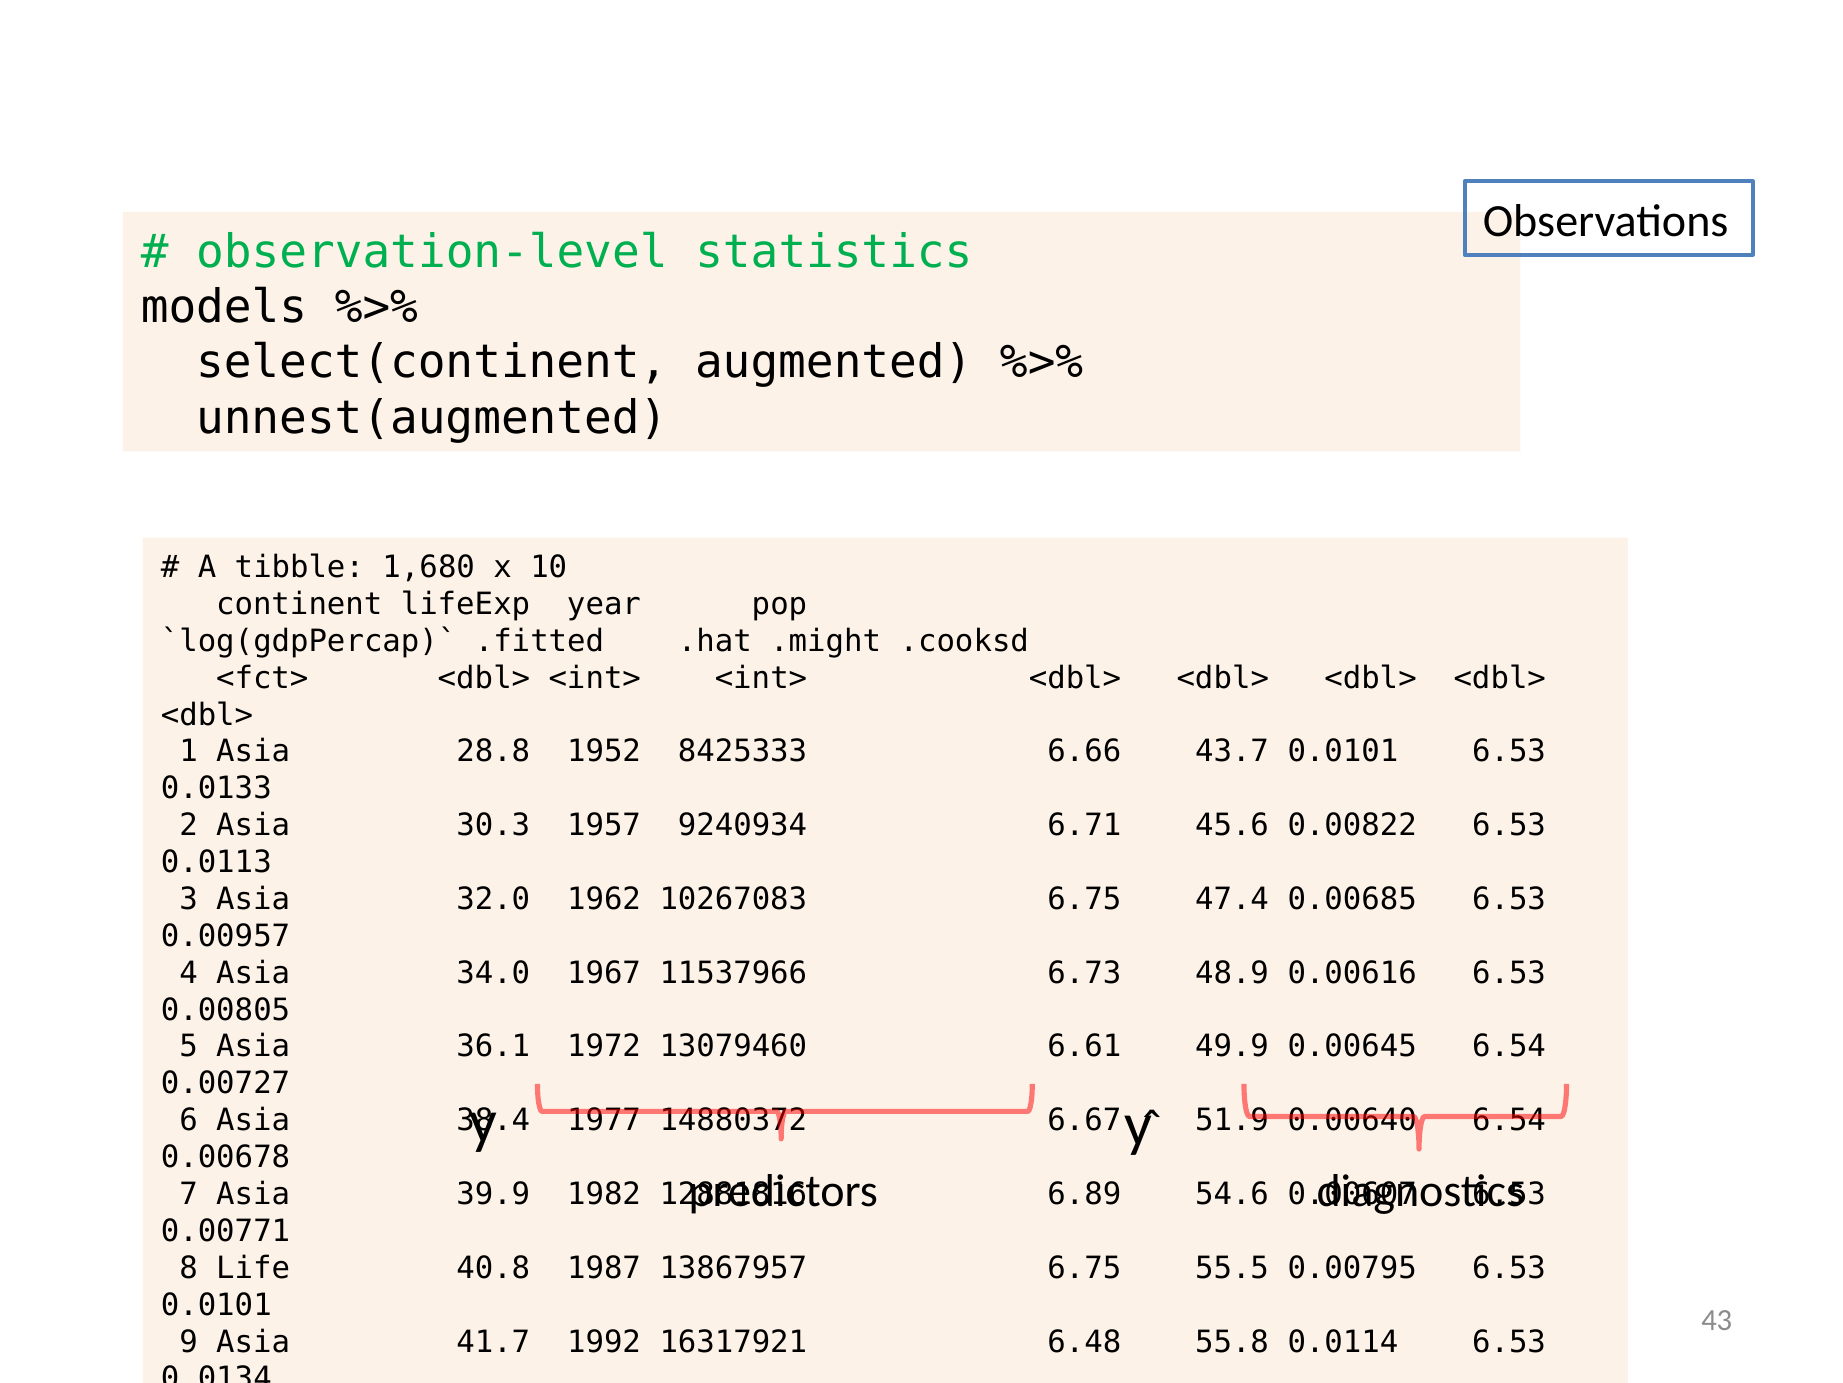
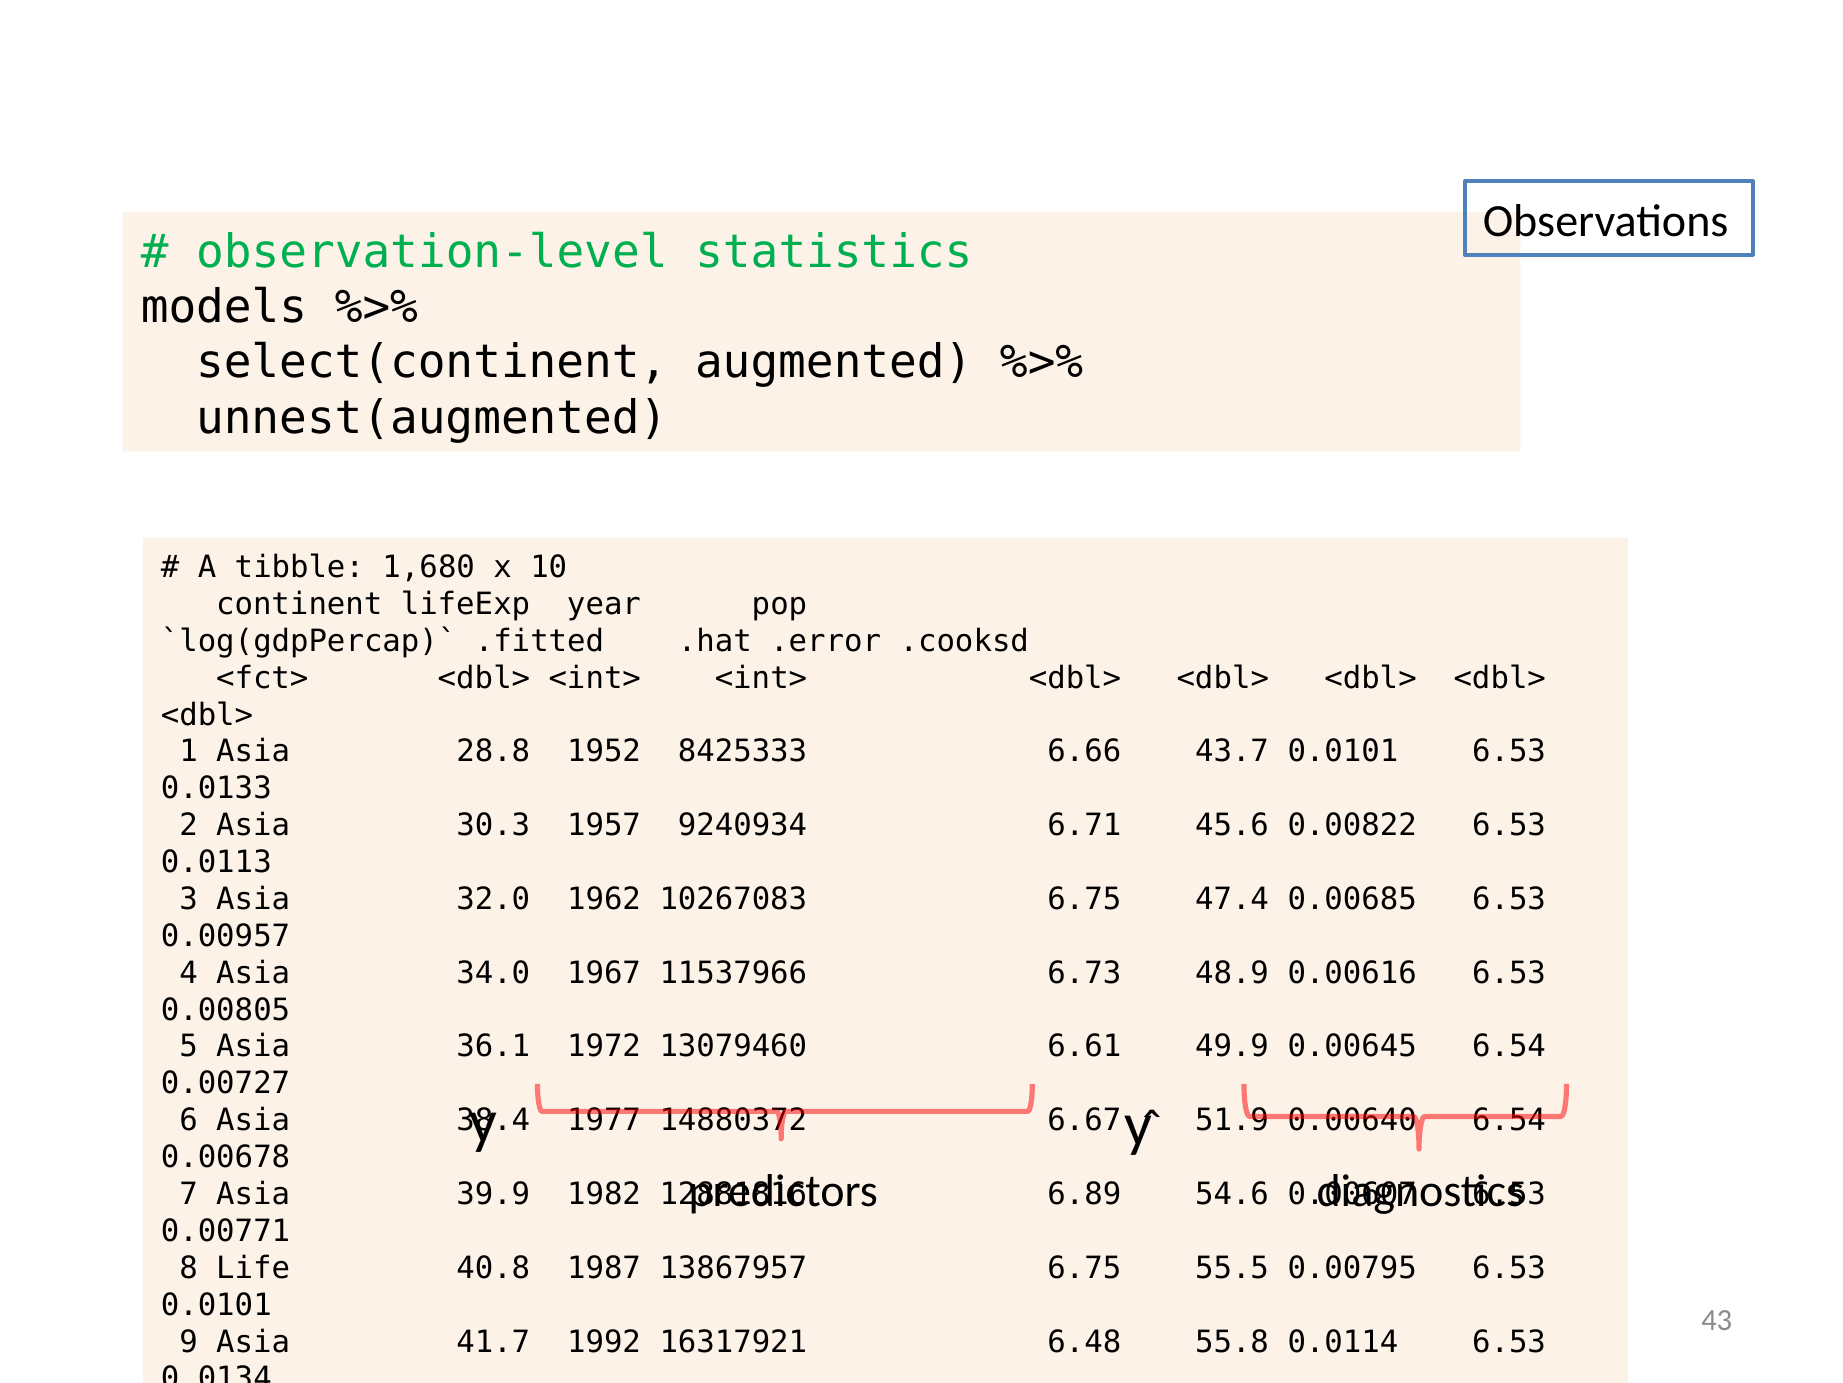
.might: .might -> .error (826, 641)
